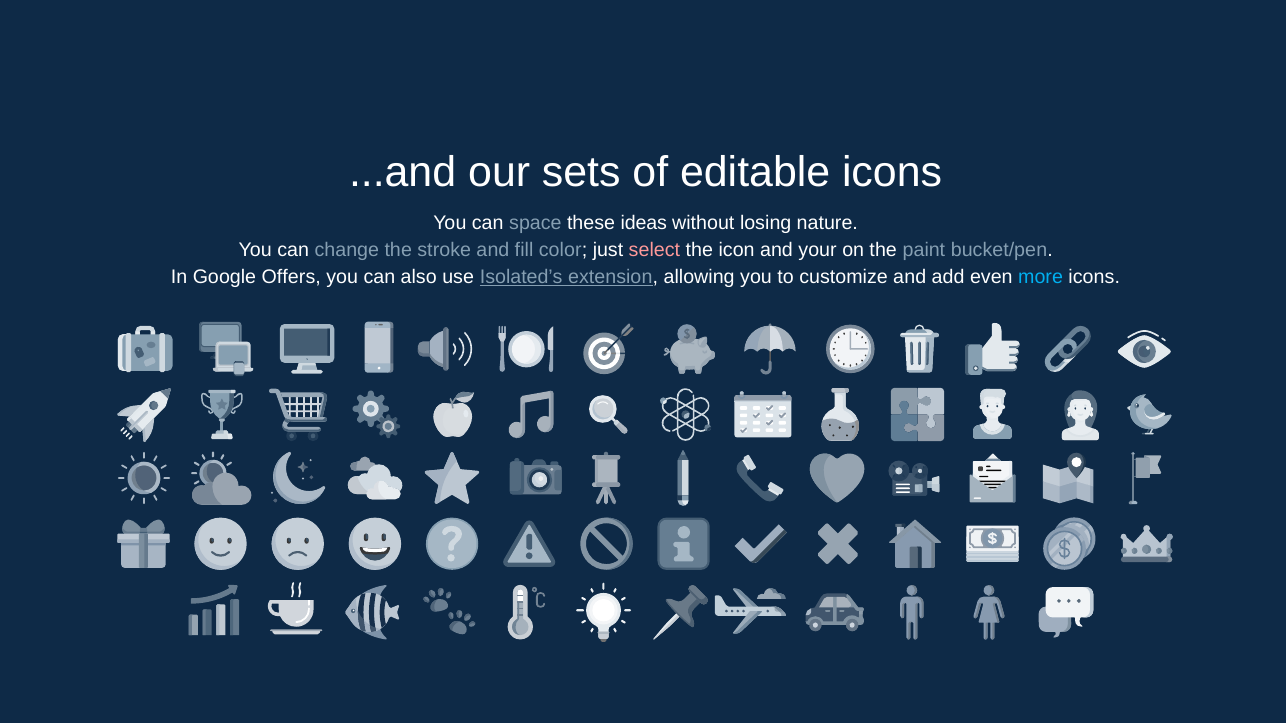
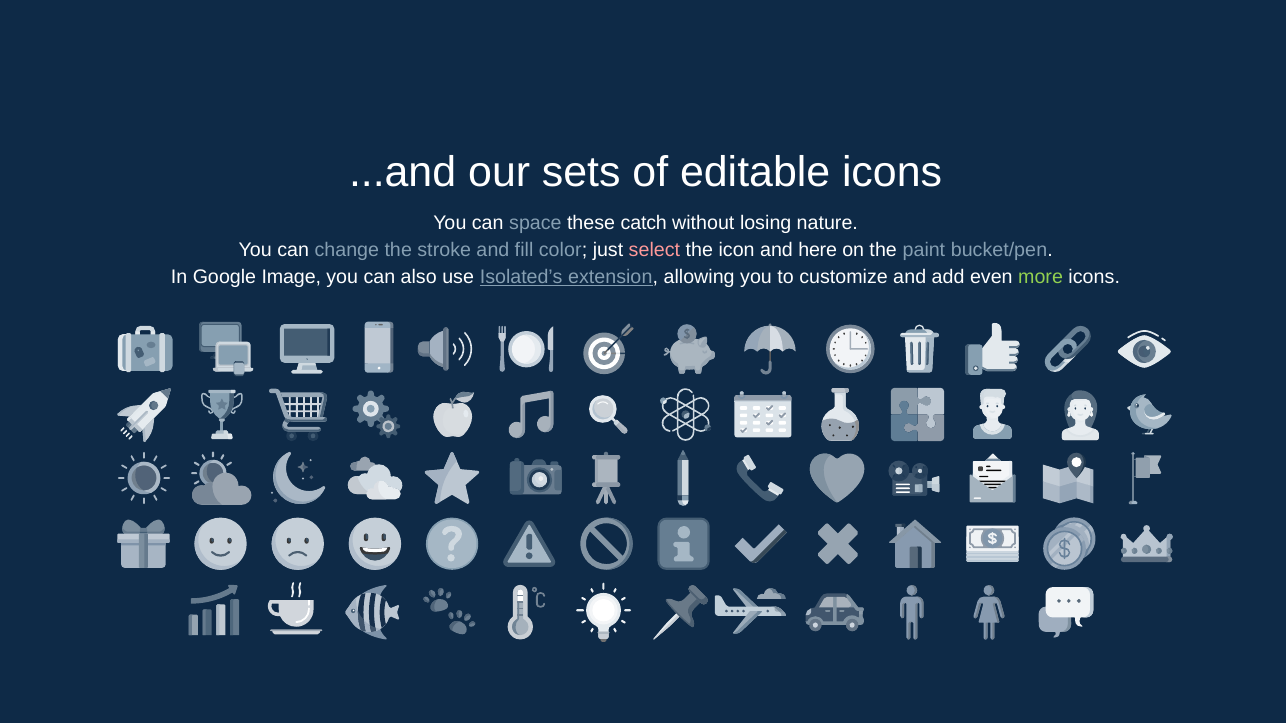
ideas: ideas -> catch (644, 223)
your: your -> here (818, 250)
Offers: Offers -> Image (291, 277)
more colour: light blue -> light green (1041, 277)
